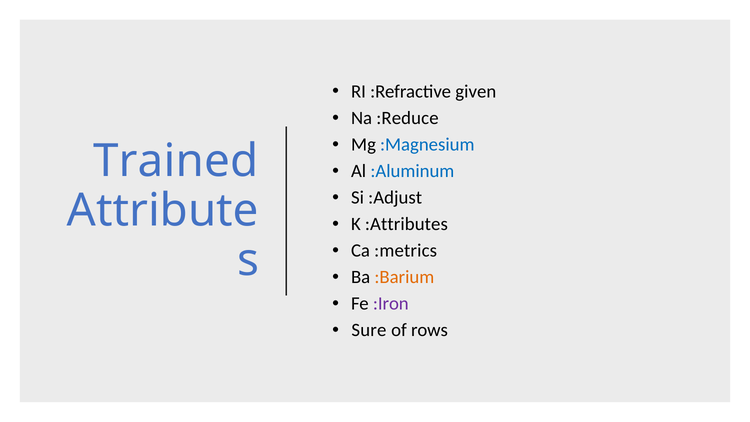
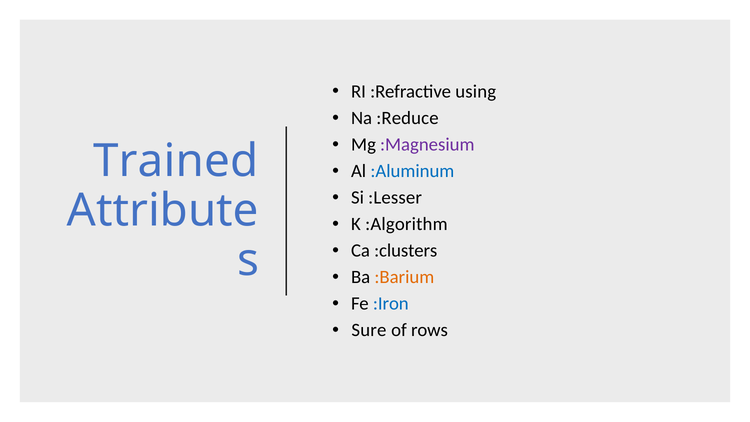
given: given -> using (476, 91)
:Magnesium colour: blue -> purple (427, 145)
:Adjust: :Adjust -> :Lesser (395, 198)
:Attributes: :Attributes -> :Algorithm (406, 224)
:metrics: :metrics -> :clusters (406, 251)
:Iron colour: purple -> blue (391, 304)
